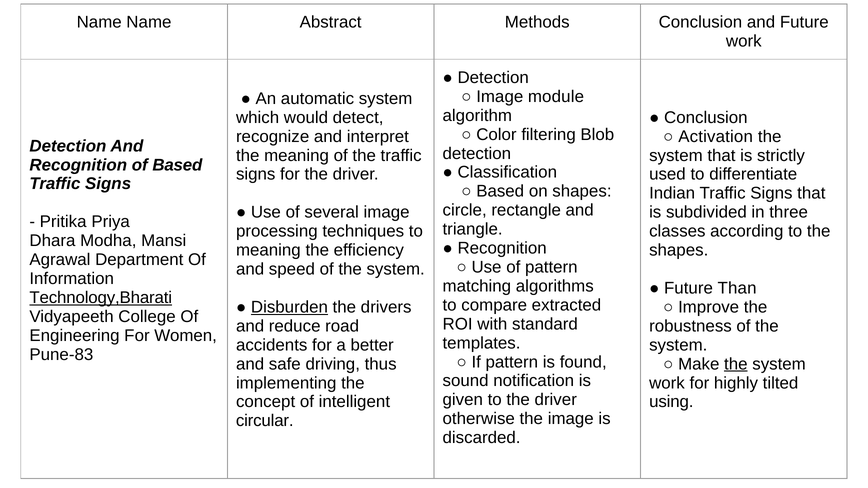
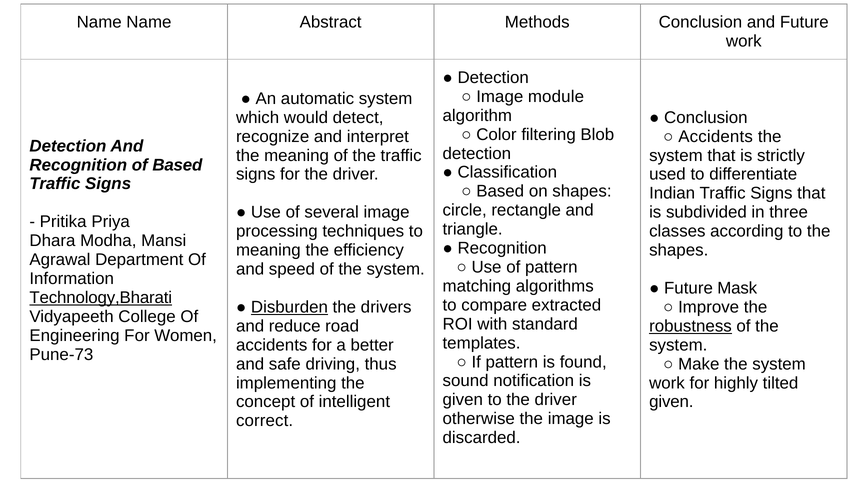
Activation: Activation -> Accidents (716, 137)
Than: Than -> Mask (737, 288)
robustness underline: none -> present (690, 326)
Pune-83: Pune-83 -> Pune-73 (61, 355)
the underline: present -> none (736, 364)
using: using -> given (671, 402)
circular: circular -> correct (265, 421)
